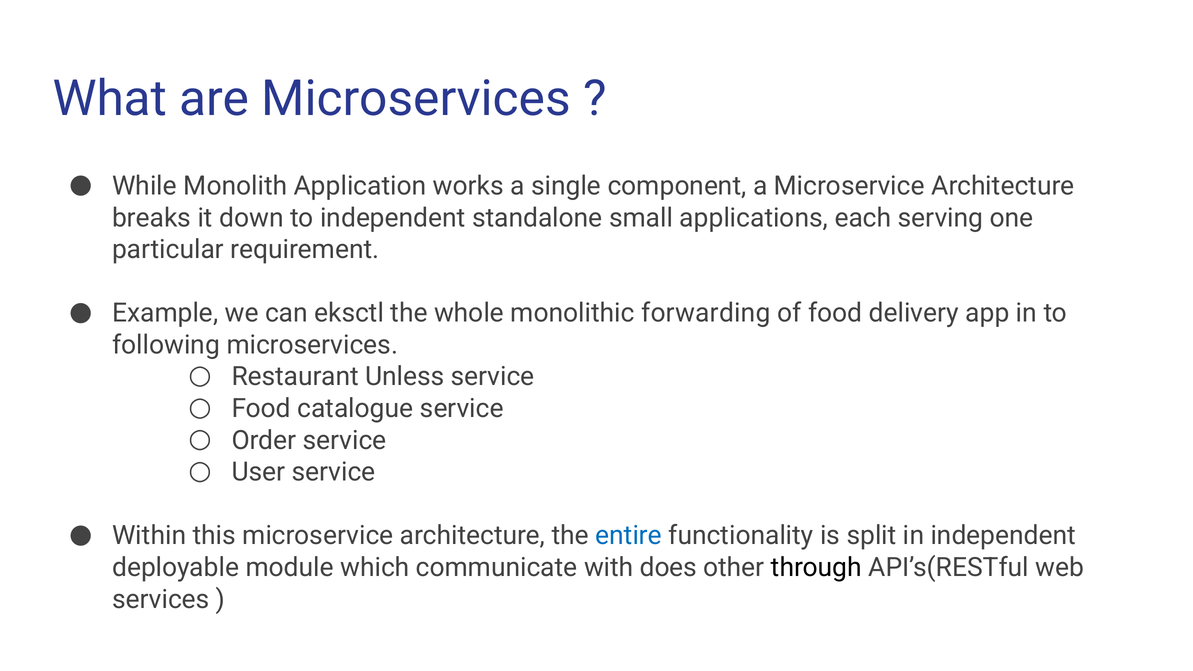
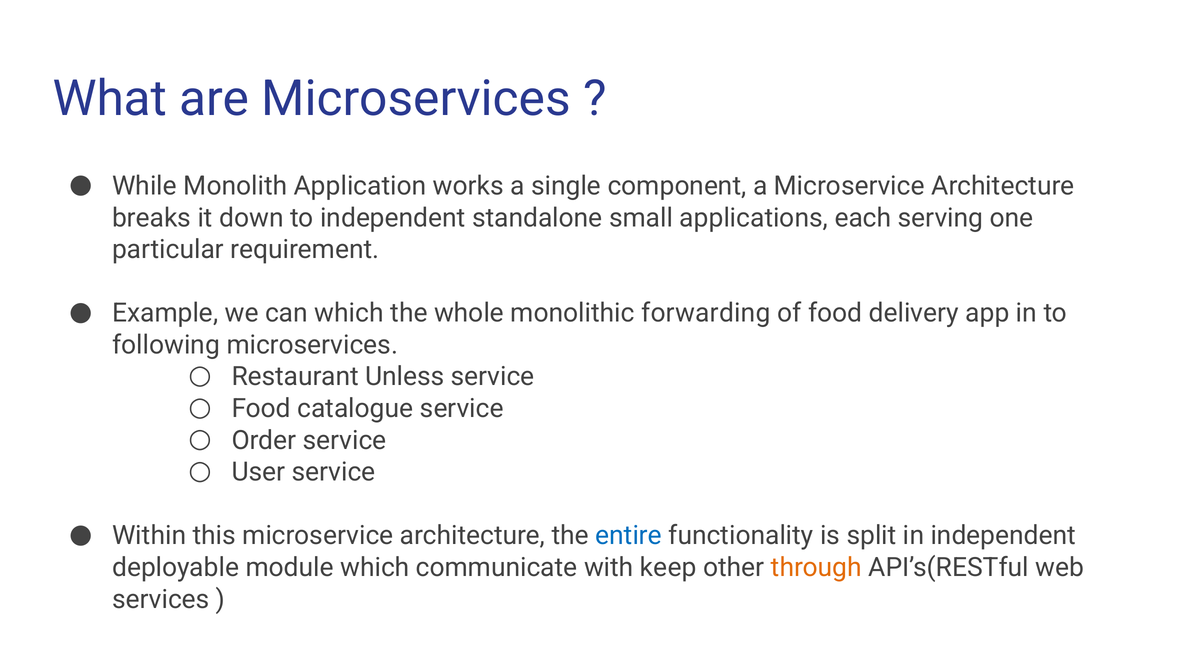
can eksctl: eksctl -> which (349, 313)
does: does -> keep (668, 568)
through colour: black -> orange (816, 568)
